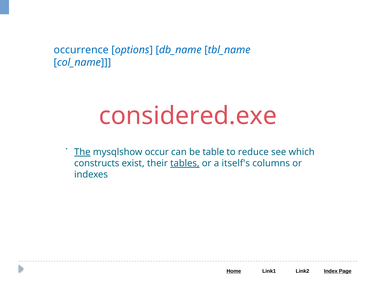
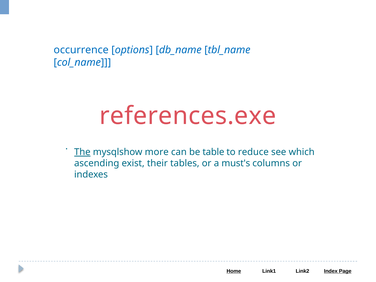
considered.exe: considered.exe -> references.exe (188, 116)
occur: occur -> more (157, 152)
constructs: constructs -> ascending (97, 163)
tables underline: present -> none (185, 163)
itself's: itself's -> must's (236, 163)
